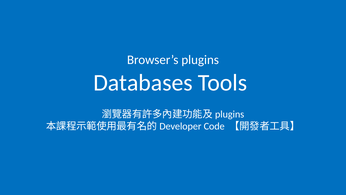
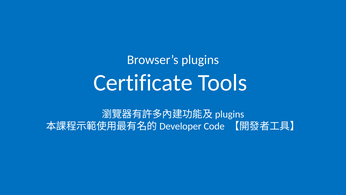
Databases: Databases -> Certificate (143, 83)
